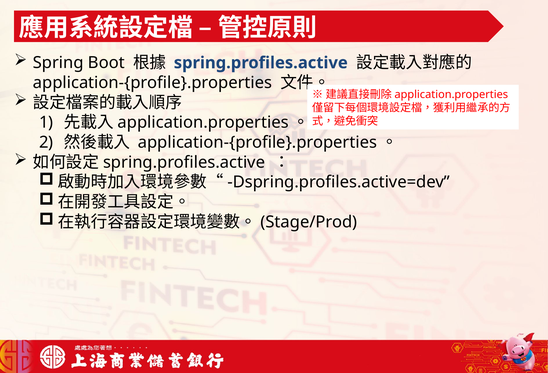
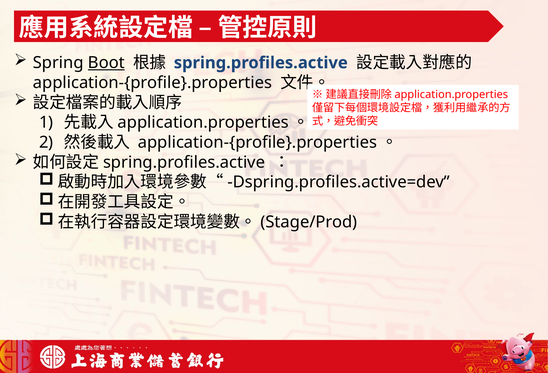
Boot underline: none -> present (106, 63)
